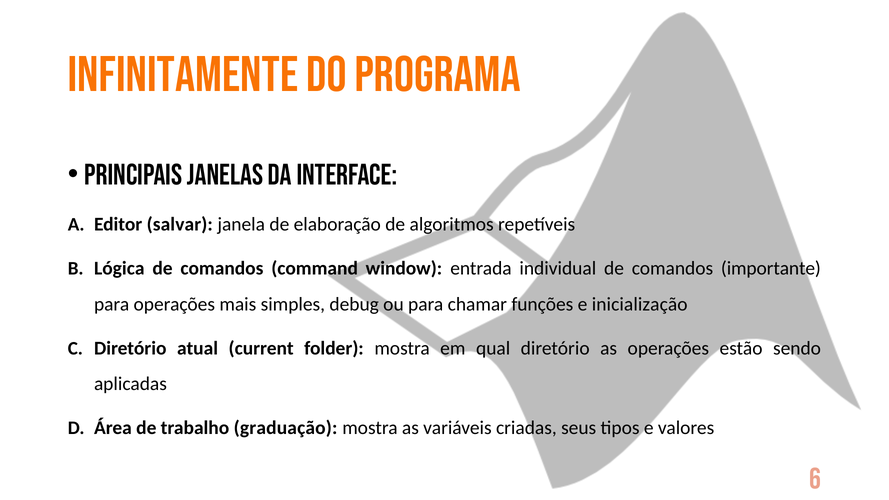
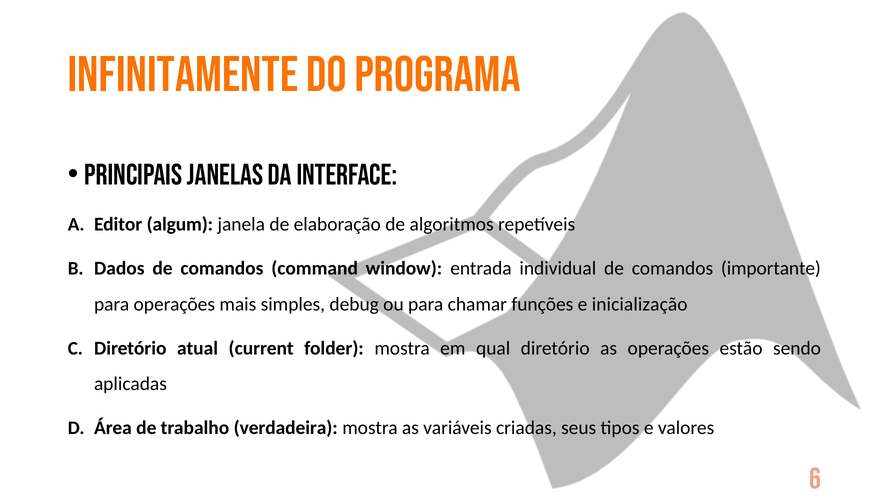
salvar: salvar -> algum (180, 225)
Lógica: Lógica -> Dados (119, 269)
graduação: graduação -> verdadeira (286, 428)
